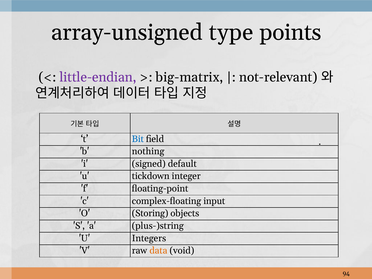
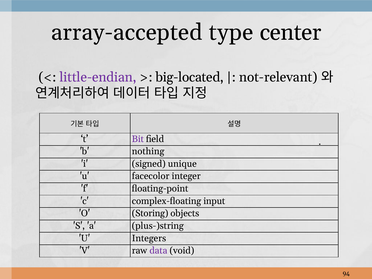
array-unsigned: array-unsigned -> array-accepted (127, 32)
points: points -> center (291, 32)
big-matrix: big-matrix -> big-located (190, 77)
Bit colour: blue -> purple (138, 139)
default: default -> unique (182, 164)
tickdown: tickdown -> facecolor (151, 176)
data colour: orange -> purple (158, 251)
